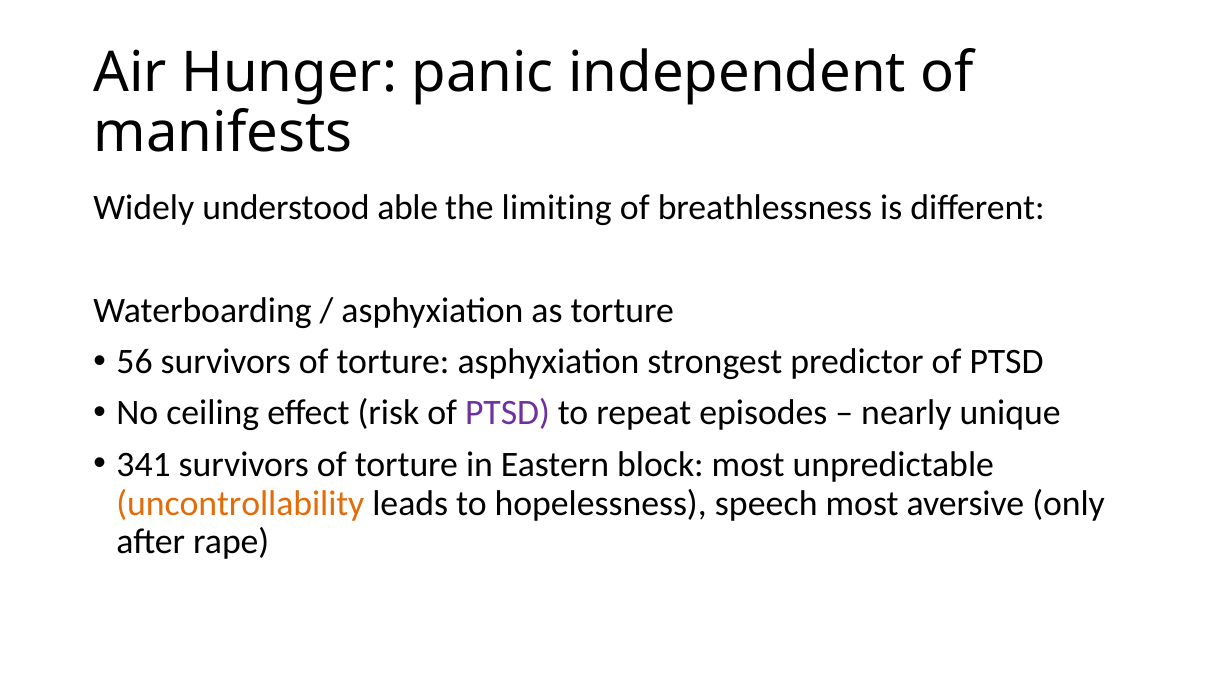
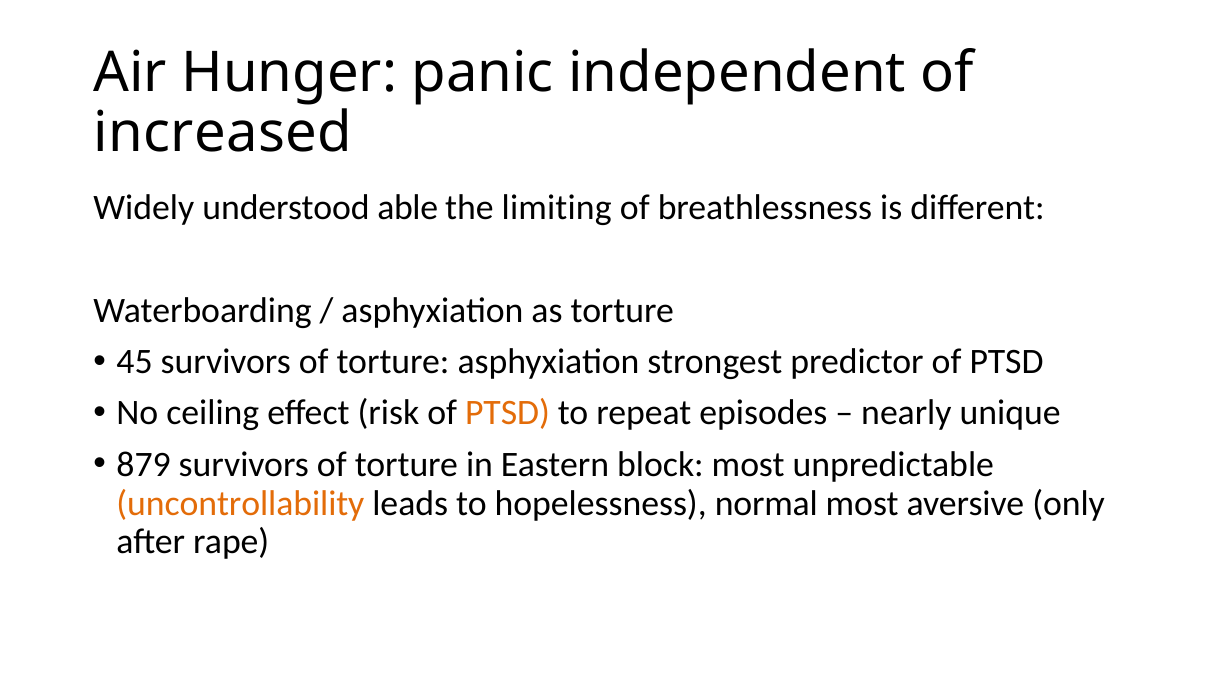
manifests: manifests -> increased (223, 133)
56: 56 -> 45 (135, 361)
PTSD colour: purple -> orange (508, 413)
341: 341 -> 879 (144, 464)
speech: speech -> normal (766, 503)
